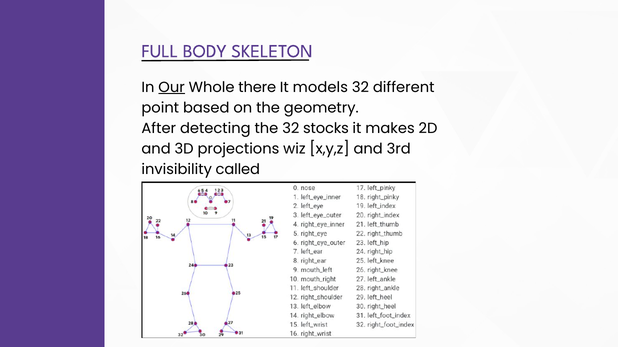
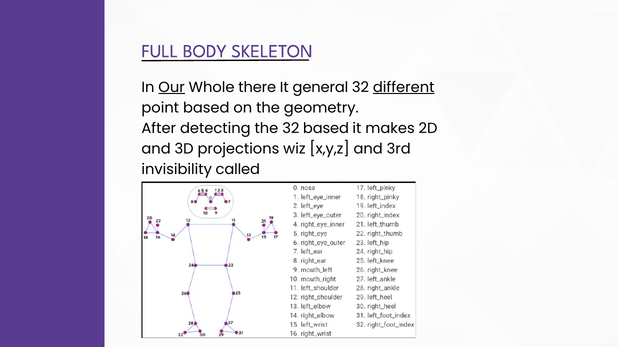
models: models -> general (320, 87)
different underline: none -> present (404, 87)
32 stocks: stocks -> based (326, 129)
